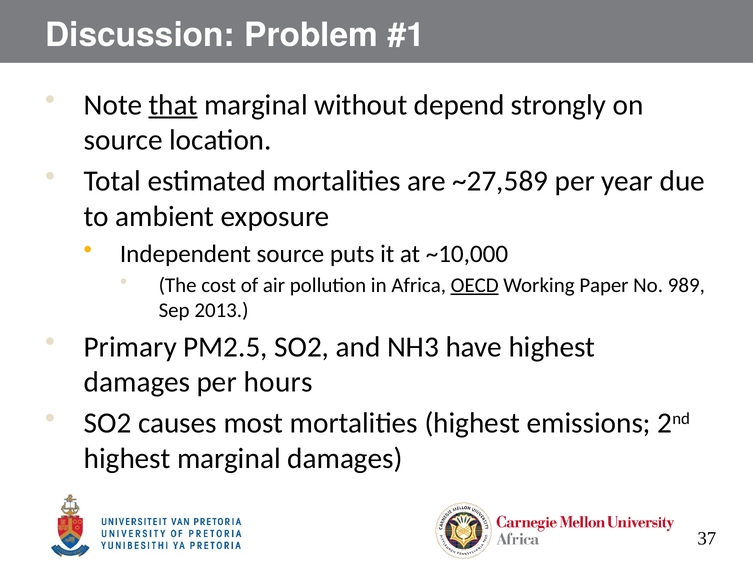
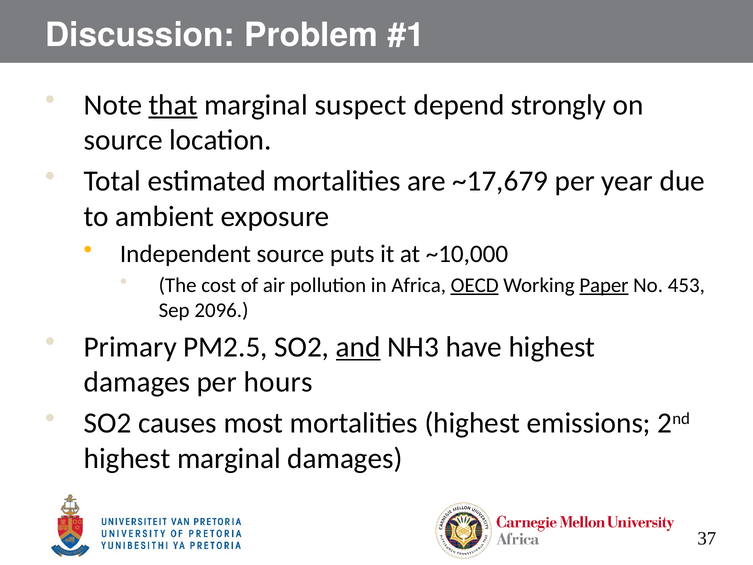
without: without -> suspect (361, 105)
~27,589: ~27,589 -> ~17,679 (500, 181)
Paper underline: none -> present (604, 285)
989: 989 -> 453 (686, 285)
2013: 2013 -> 2096 (221, 310)
and underline: none -> present (358, 347)
